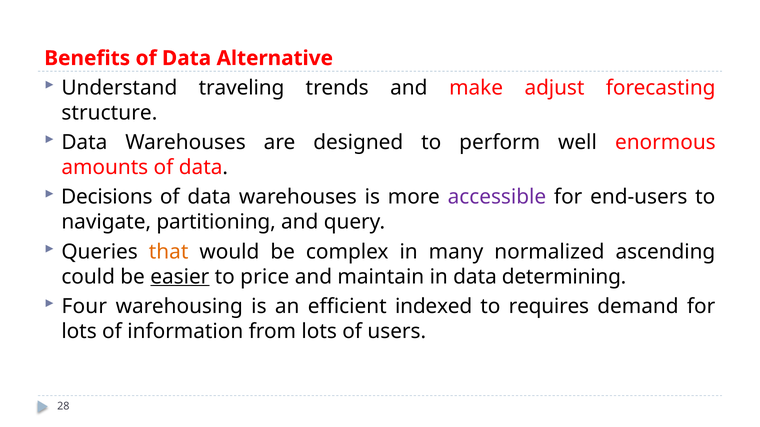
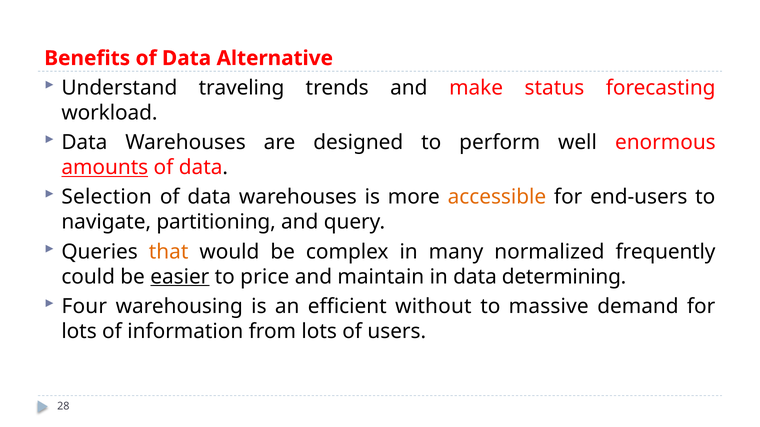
adjust: adjust -> status (554, 88)
structure: structure -> workload (109, 113)
amounts underline: none -> present (105, 168)
Decisions: Decisions -> Selection (107, 197)
accessible colour: purple -> orange (497, 197)
ascending: ascending -> frequently (665, 252)
indexed: indexed -> without (433, 307)
requires: requires -> massive (549, 307)
